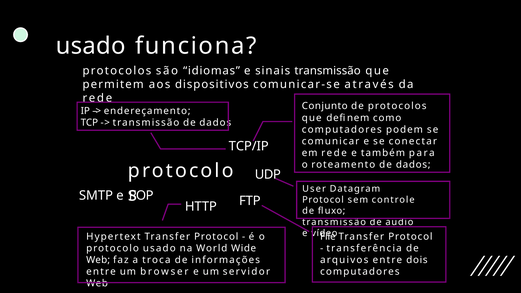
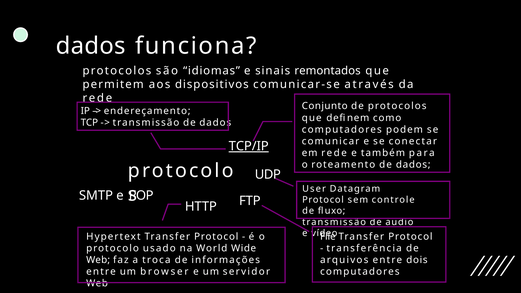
usado: usado -> dados (91, 46)
sinais transmissão: transmissão -> remontados (328, 71)
TCP/IP underline: none -> present (249, 146)
